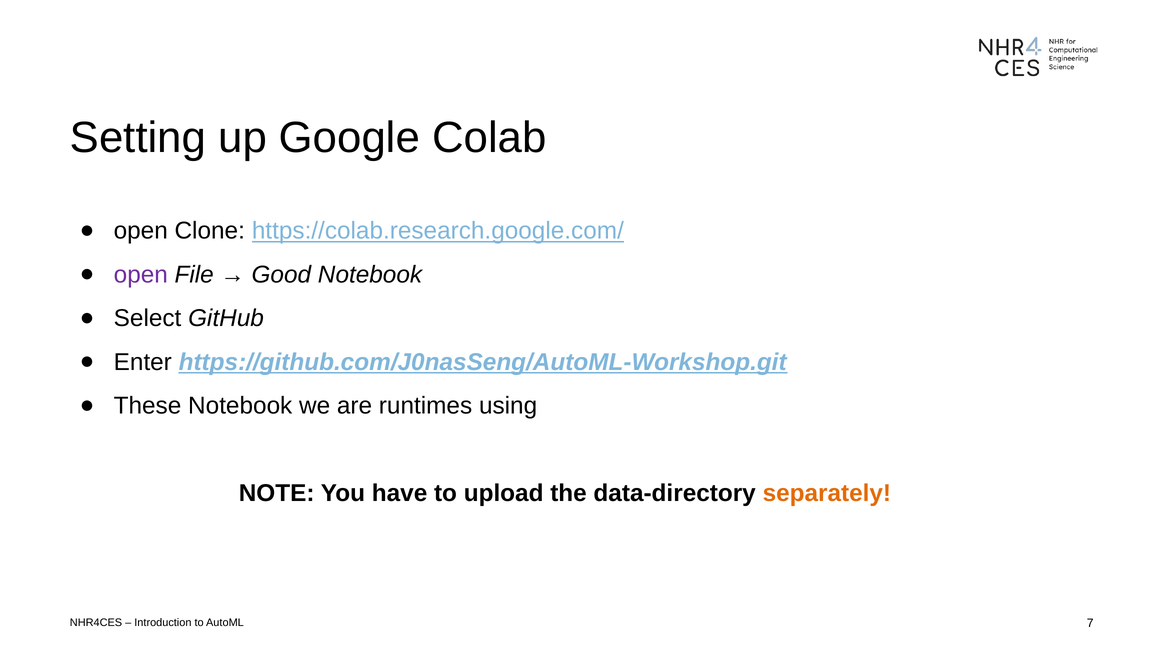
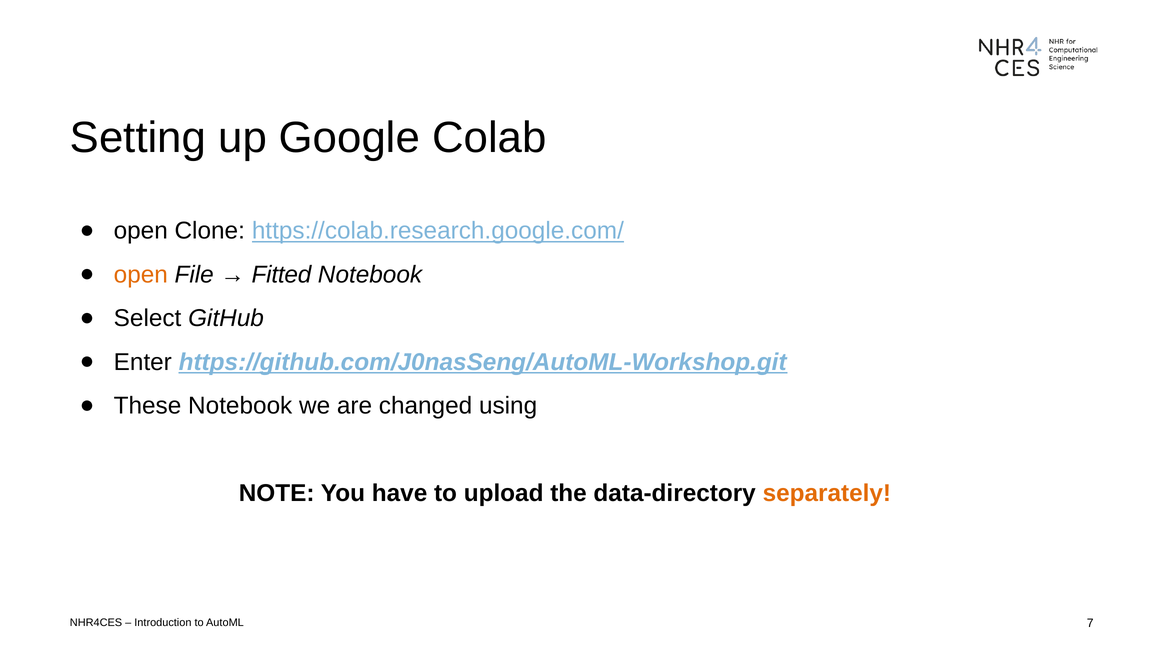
open colour: purple -> orange (141, 275)
Good: Good -> Fitted (281, 275)
runtimes: runtimes -> changed (426, 406)
